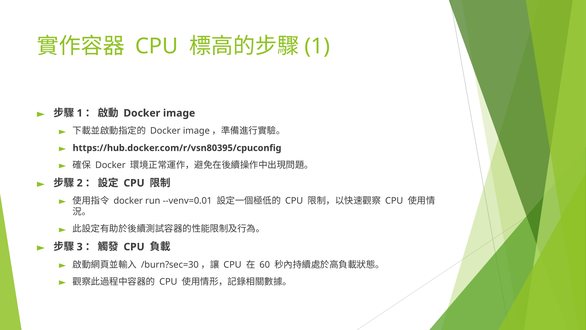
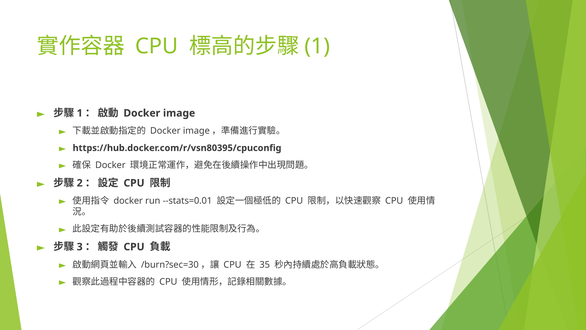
--venv=0.01: --venv=0.01 -> --stats=0.01 (187, 201)
60: 60 -> 35 (265, 264)
